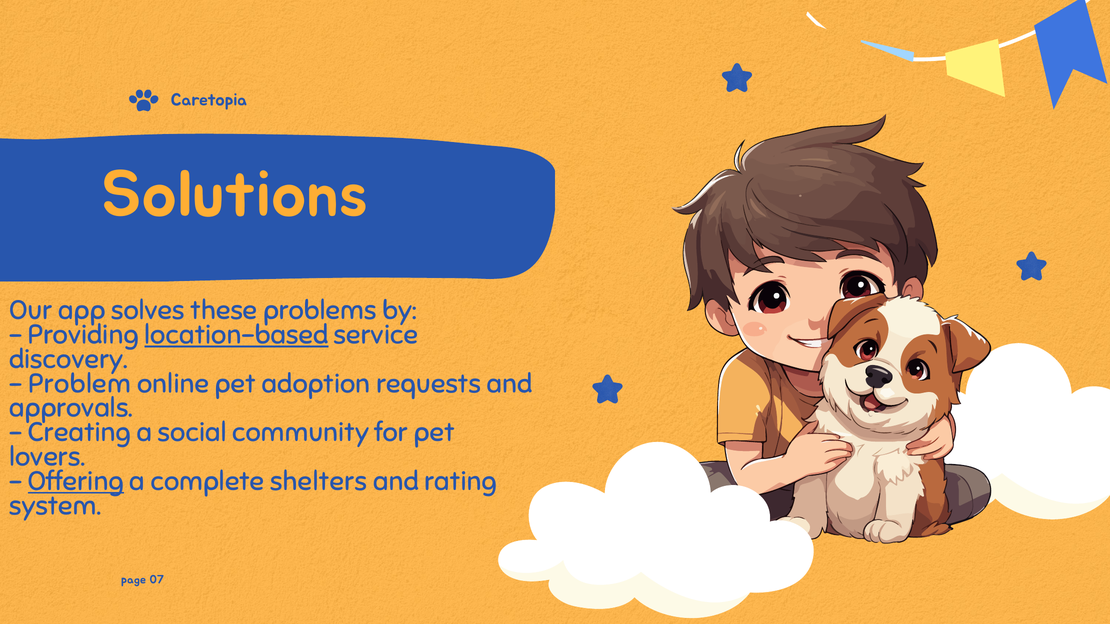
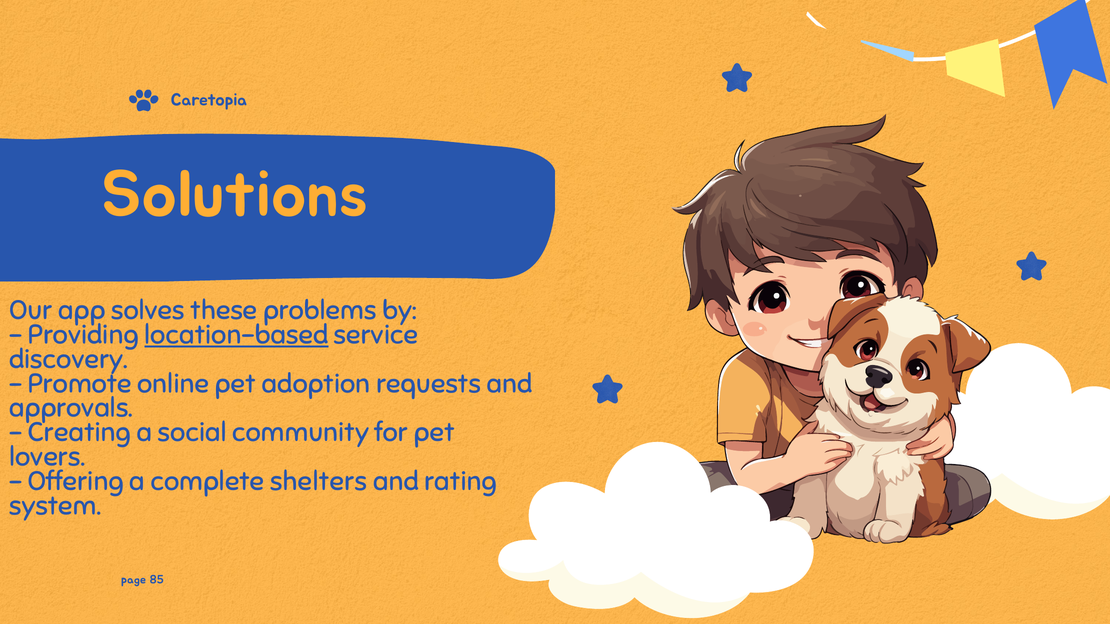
Problem: Problem -> Promote (80, 384)
Offering underline: present -> none (76, 482)
07: 07 -> 85 (157, 580)
